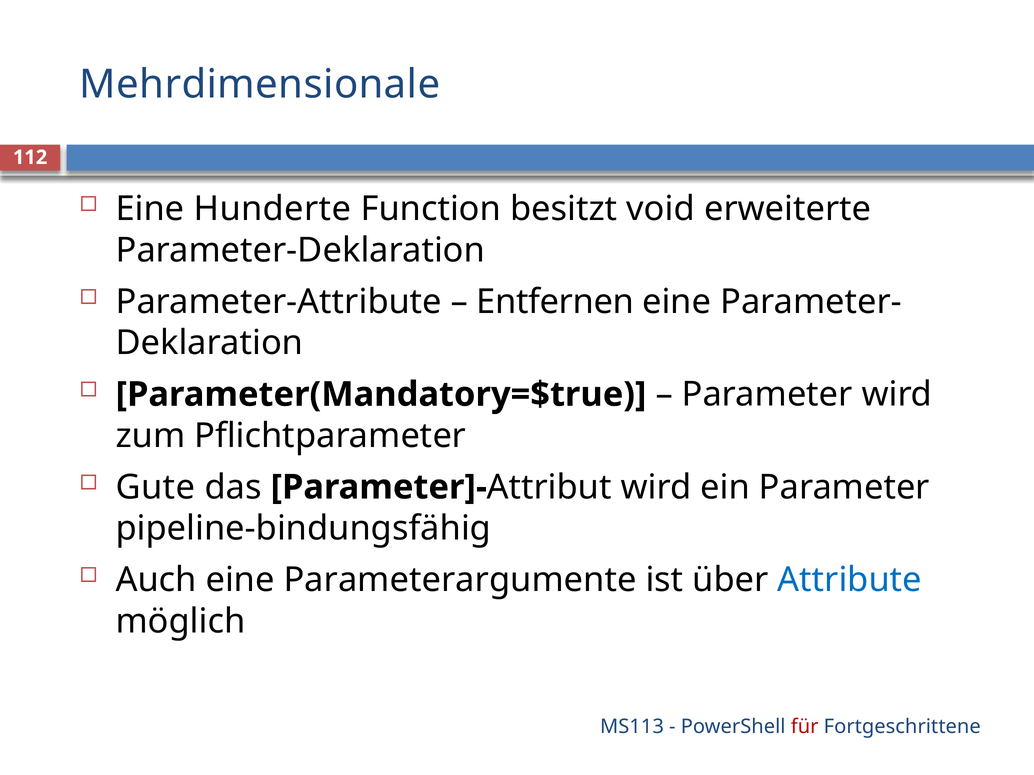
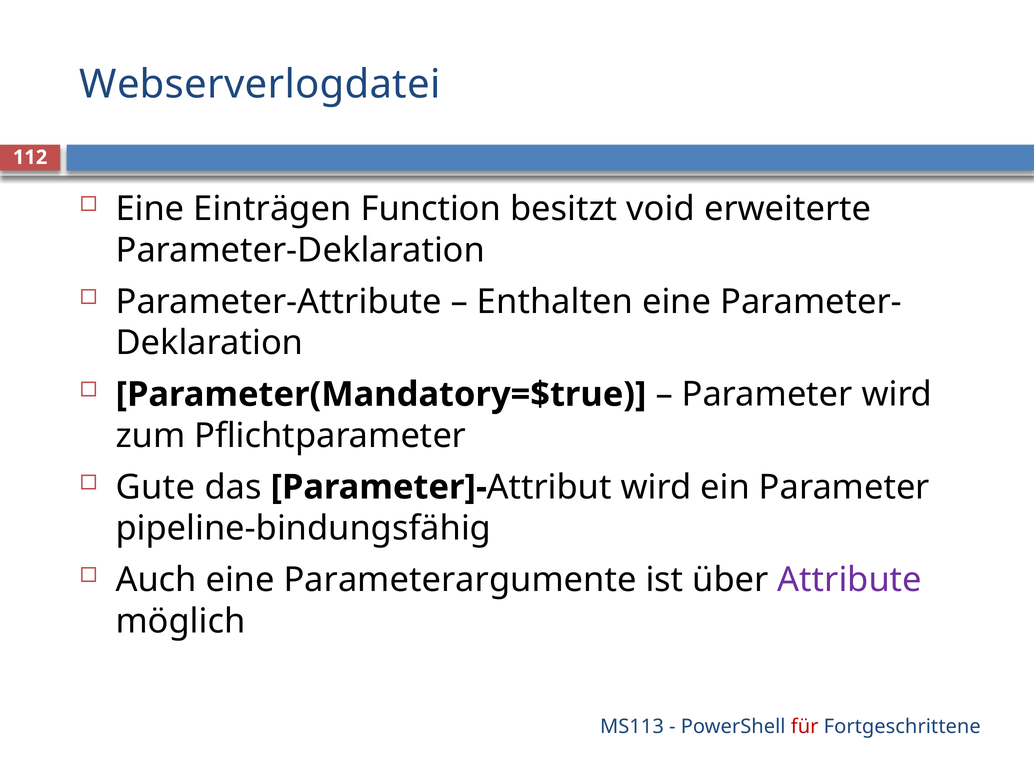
Mehrdimensionale: Mehrdimensionale -> Webserverlogdatei (260, 85)
Hunderte: Hunderte -> Einträgen (273, 209)
Entfernen: Entfernen -> Enthalten (555, 302)
Attribute colour: blue -> purple (850, 580)
